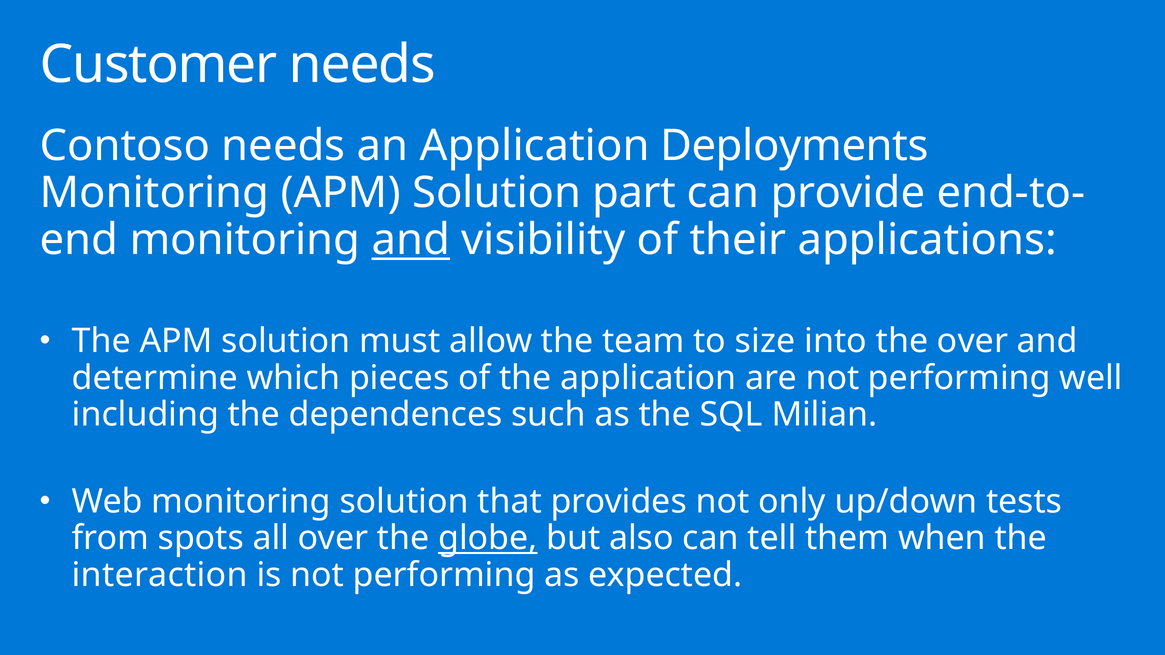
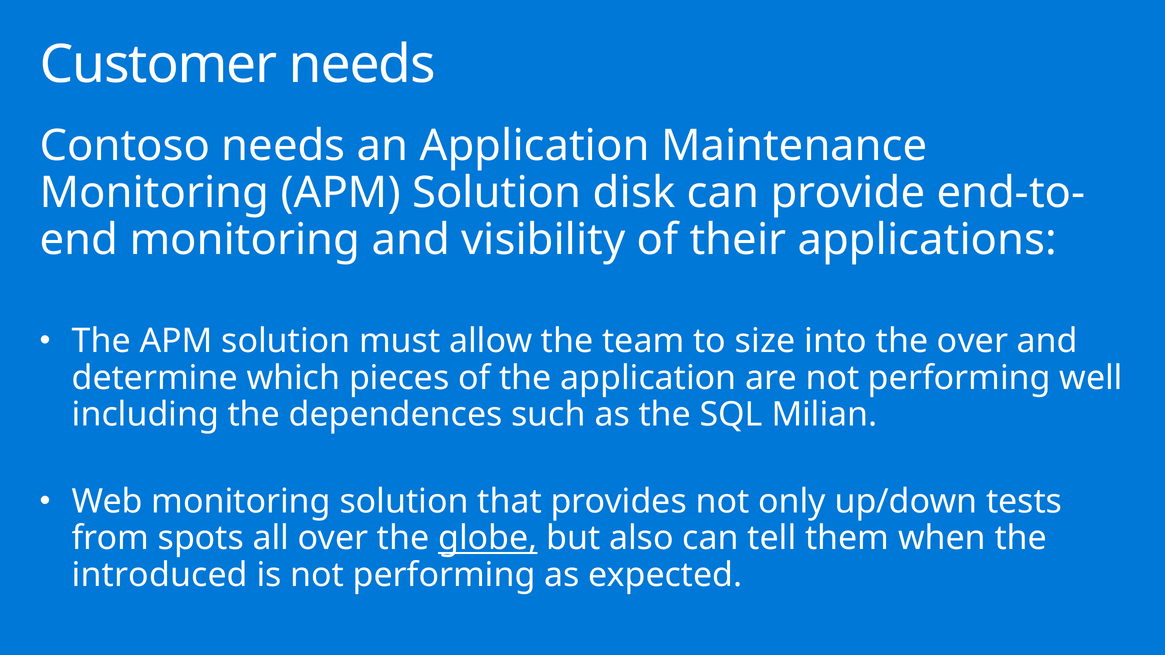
Deployments: Deployments -> Maintenance (794, 146)
part: part -> disk (634, 193)
and underline: present -> none (411, 240)
interaction: interaction -> introduced (160, 575)
